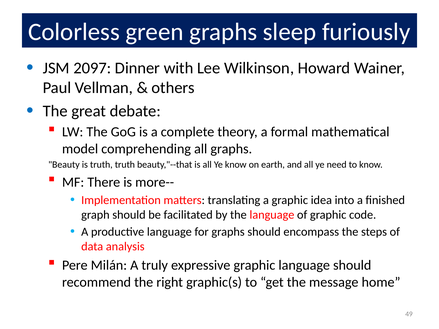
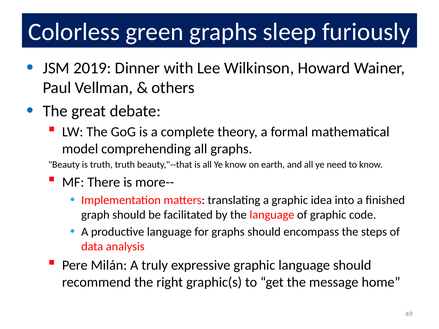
2097: 2097 -> 2019 (92, 68)
